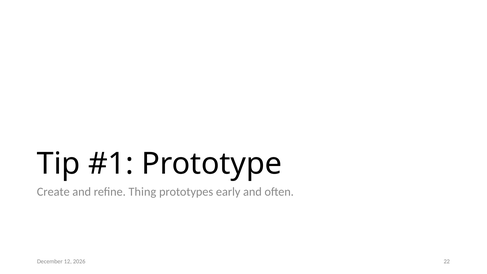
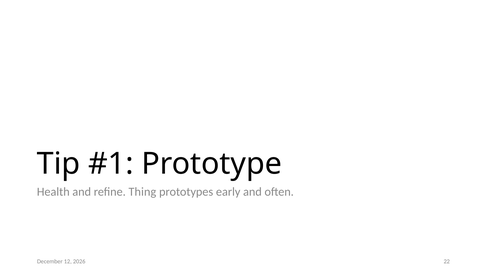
Create: Create -> Health (53, 192)
